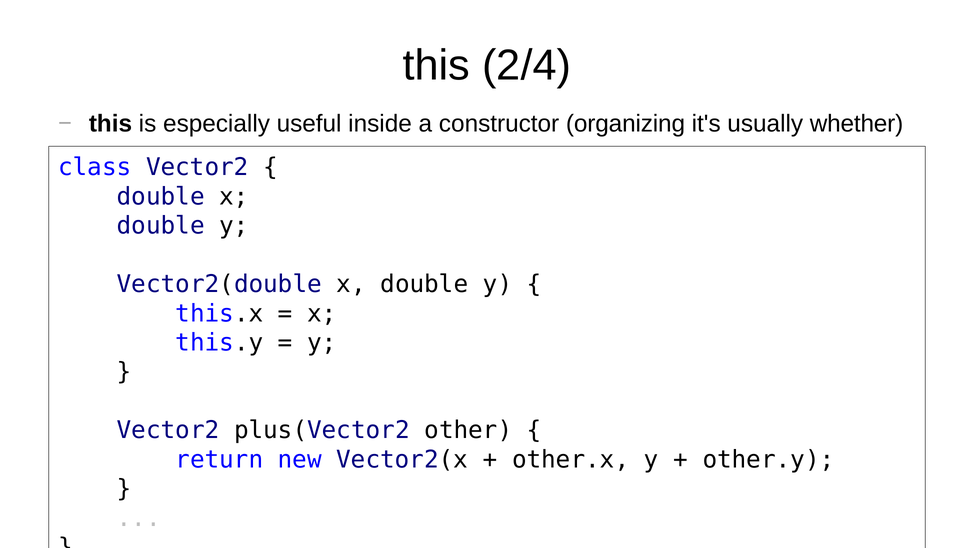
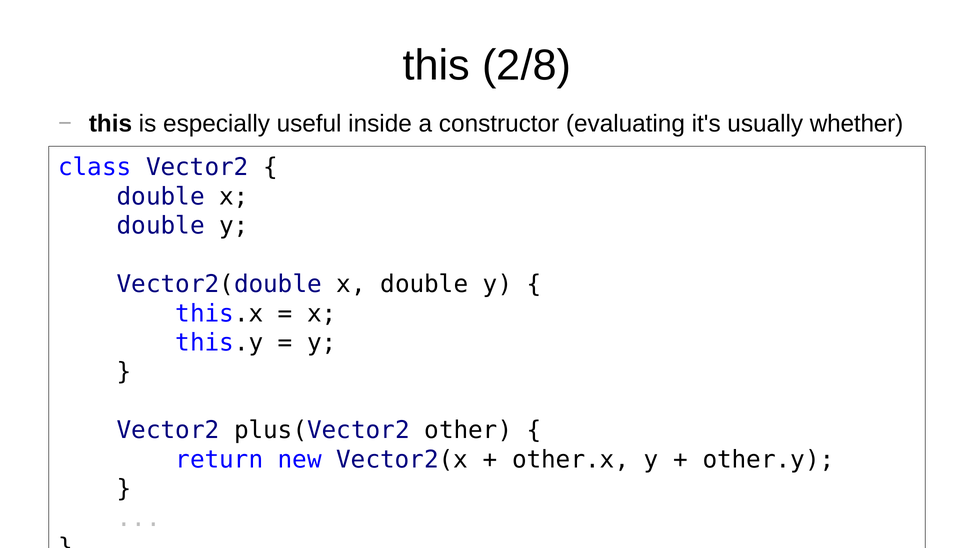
2/4: 2/4 -> 2/8 (527, 66)
organizing: organizing -> evaluating (625, 124)
